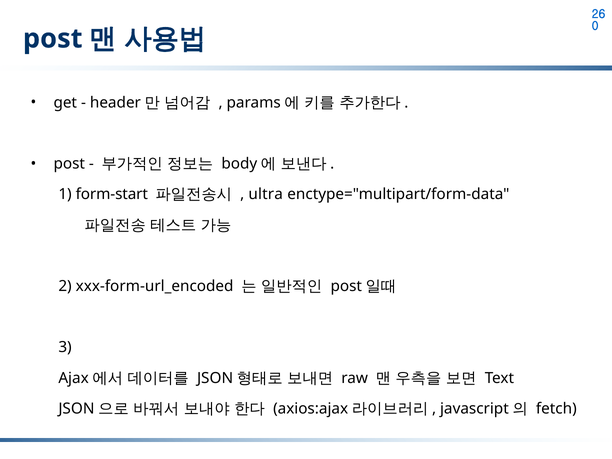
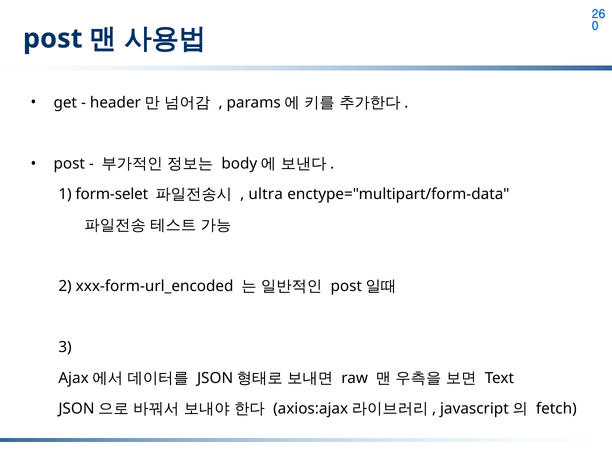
form-start: form-start -> form-selet (112, 194)
